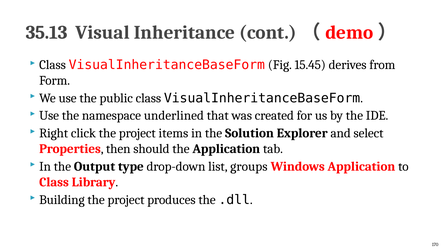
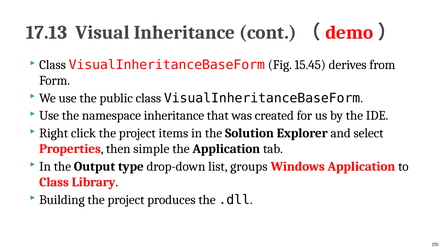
35.13: 35.13 -> 17.13 (46, 32)
namespace underlined: underlined -> inheritance (174, 116)
should: should -> simple (151, 149)
